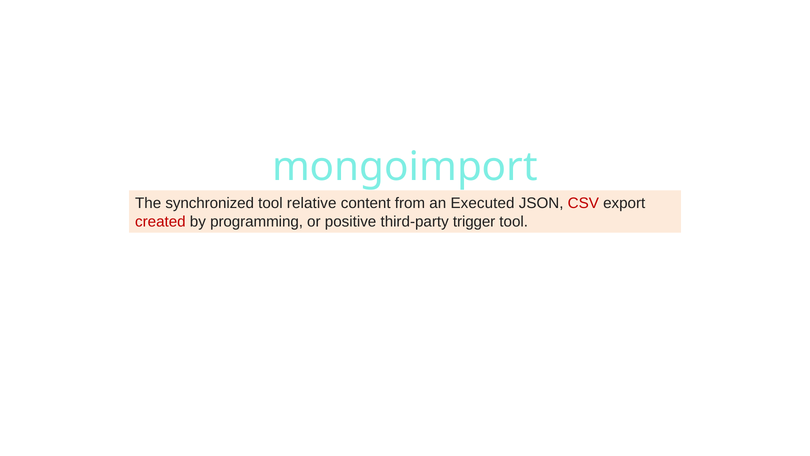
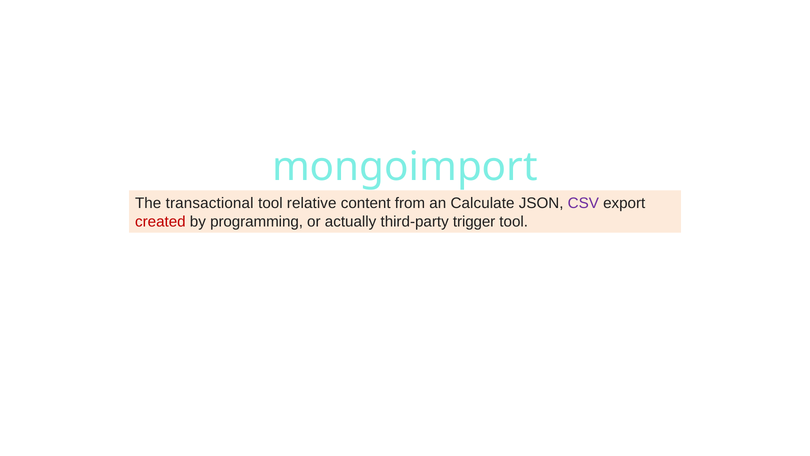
synchronized: synchronized -> transactional (210, 203)
Executed: Executed -> Calculate (483, 203)
CSV colour: red -> purple (583, 203)
positive: positive -> actually (351, 222)
